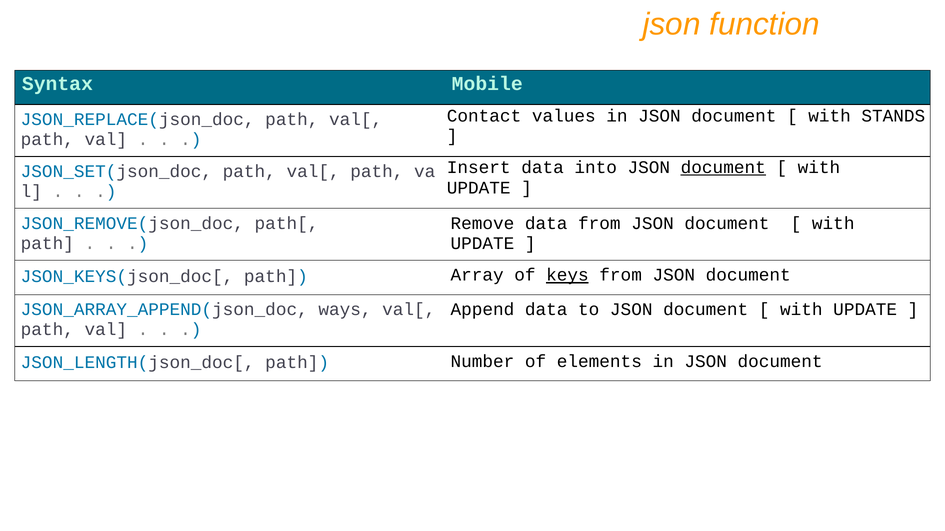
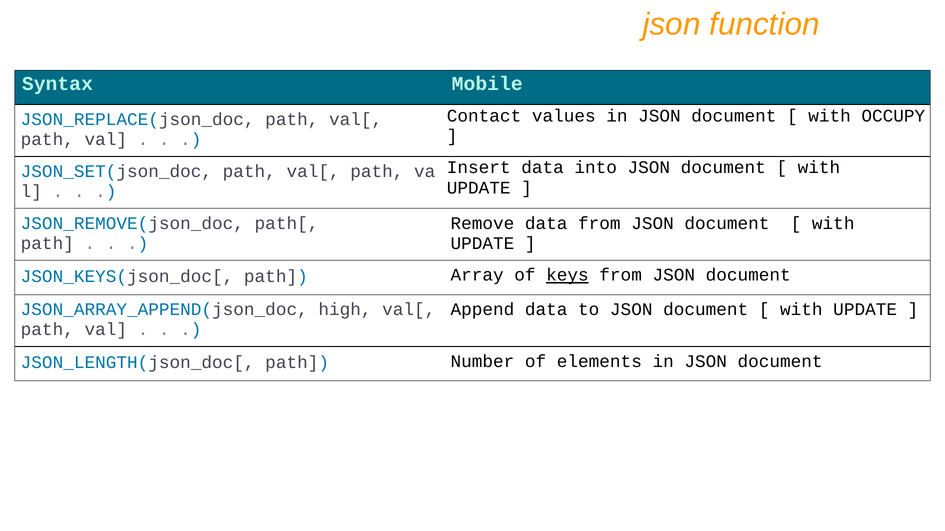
STANDS: STANDS -> OCCUPY (893, 116)
document underline: present -> none (723, 168)
ways: ways -> high (345, 310)
